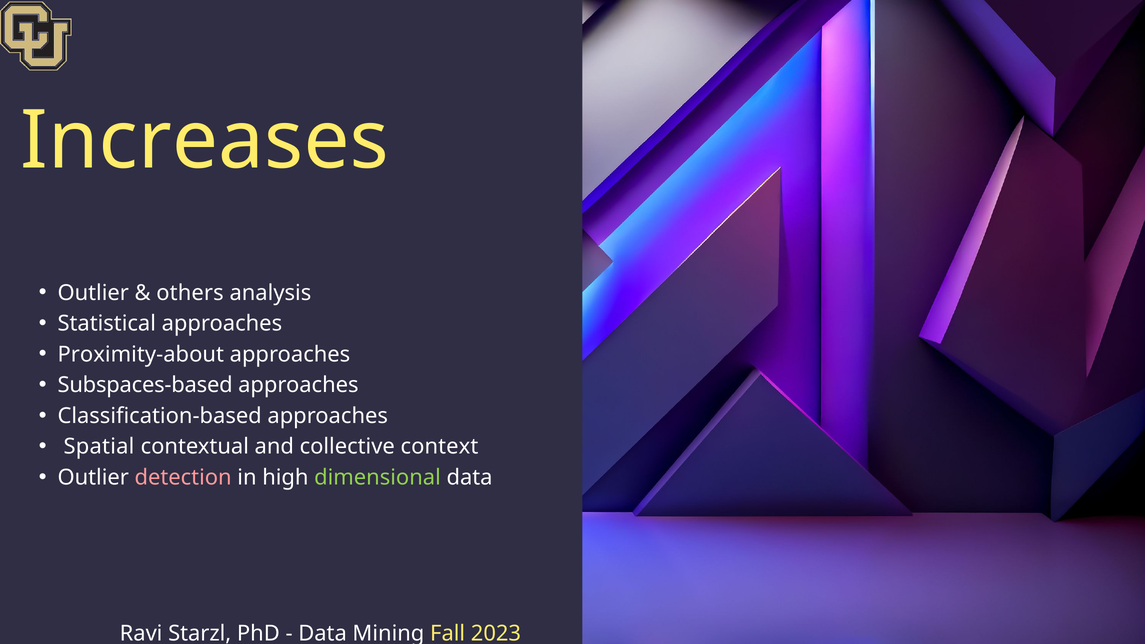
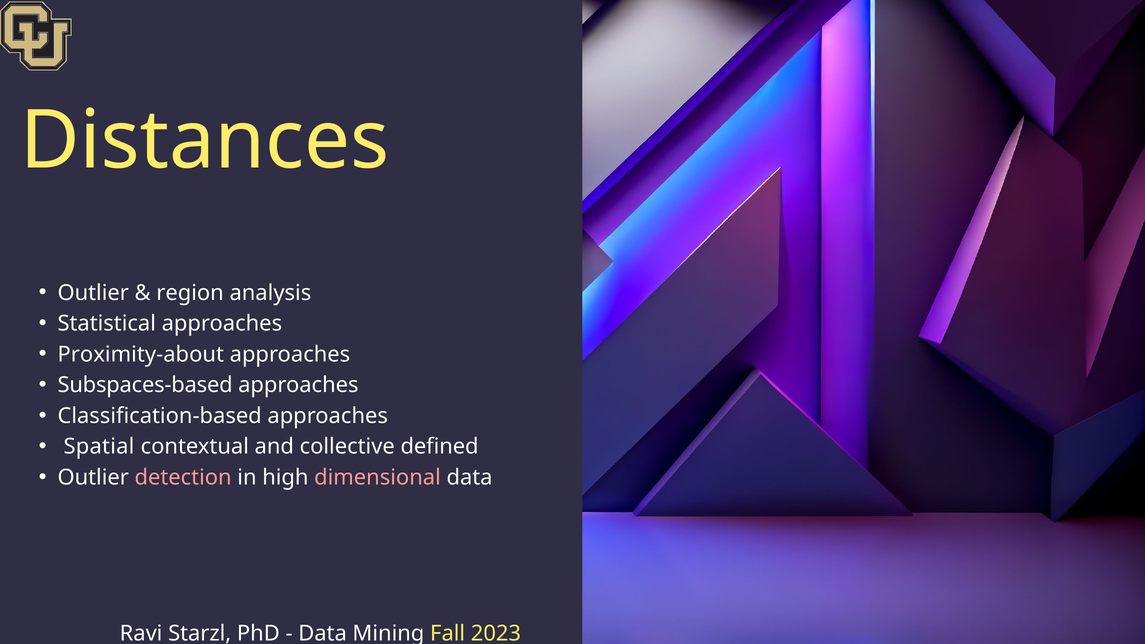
Increases: Increases -> Distances (205, 141)
others: others -> region (190, 293)
context: context -> defined (440, 447)
dimensional colour: light green -> pink (377, 478)
